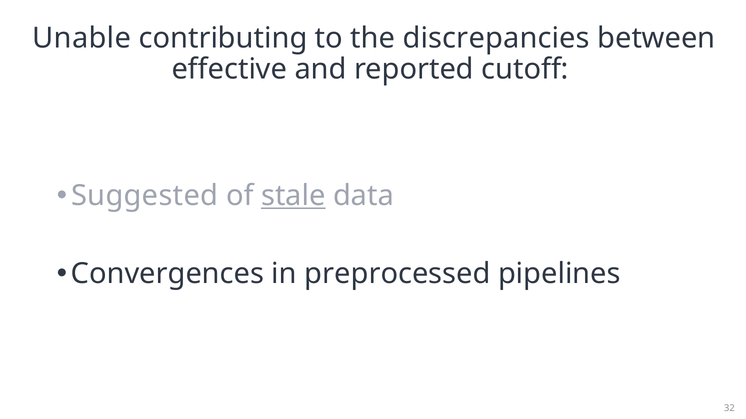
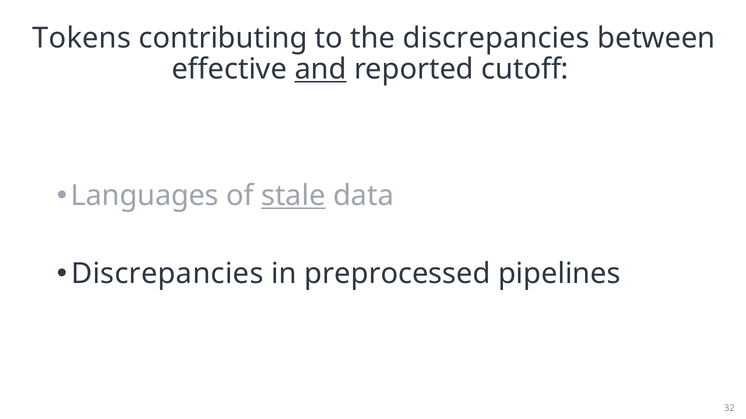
Unable: Unable -> Tokens (82, 38)
and underline: none -> present (321, 69)
Suggested: Suggested -> Languages (145, 196)
Convergences: Convergences -> Discrepancies (167, 274)
